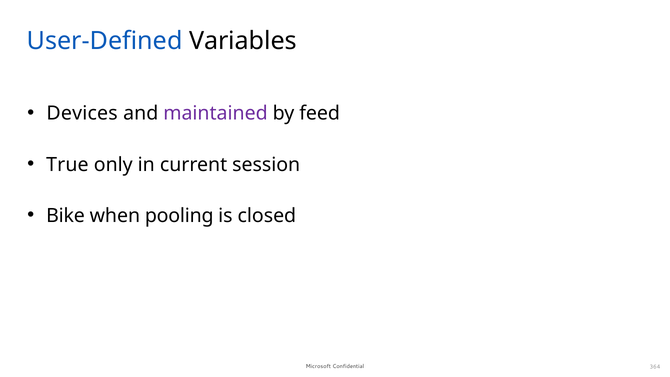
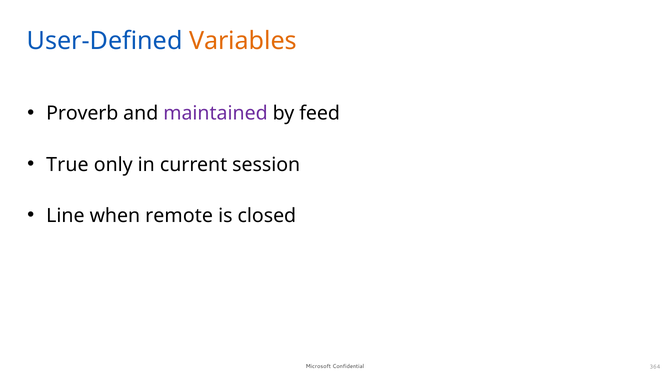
Variables colour: black -> orange (243, 41)
Devices: Devices -> Proverb (82, 113)
Bike: Bike -> Line (65, 215)
pooling: pooling -> remote (179, 215)
